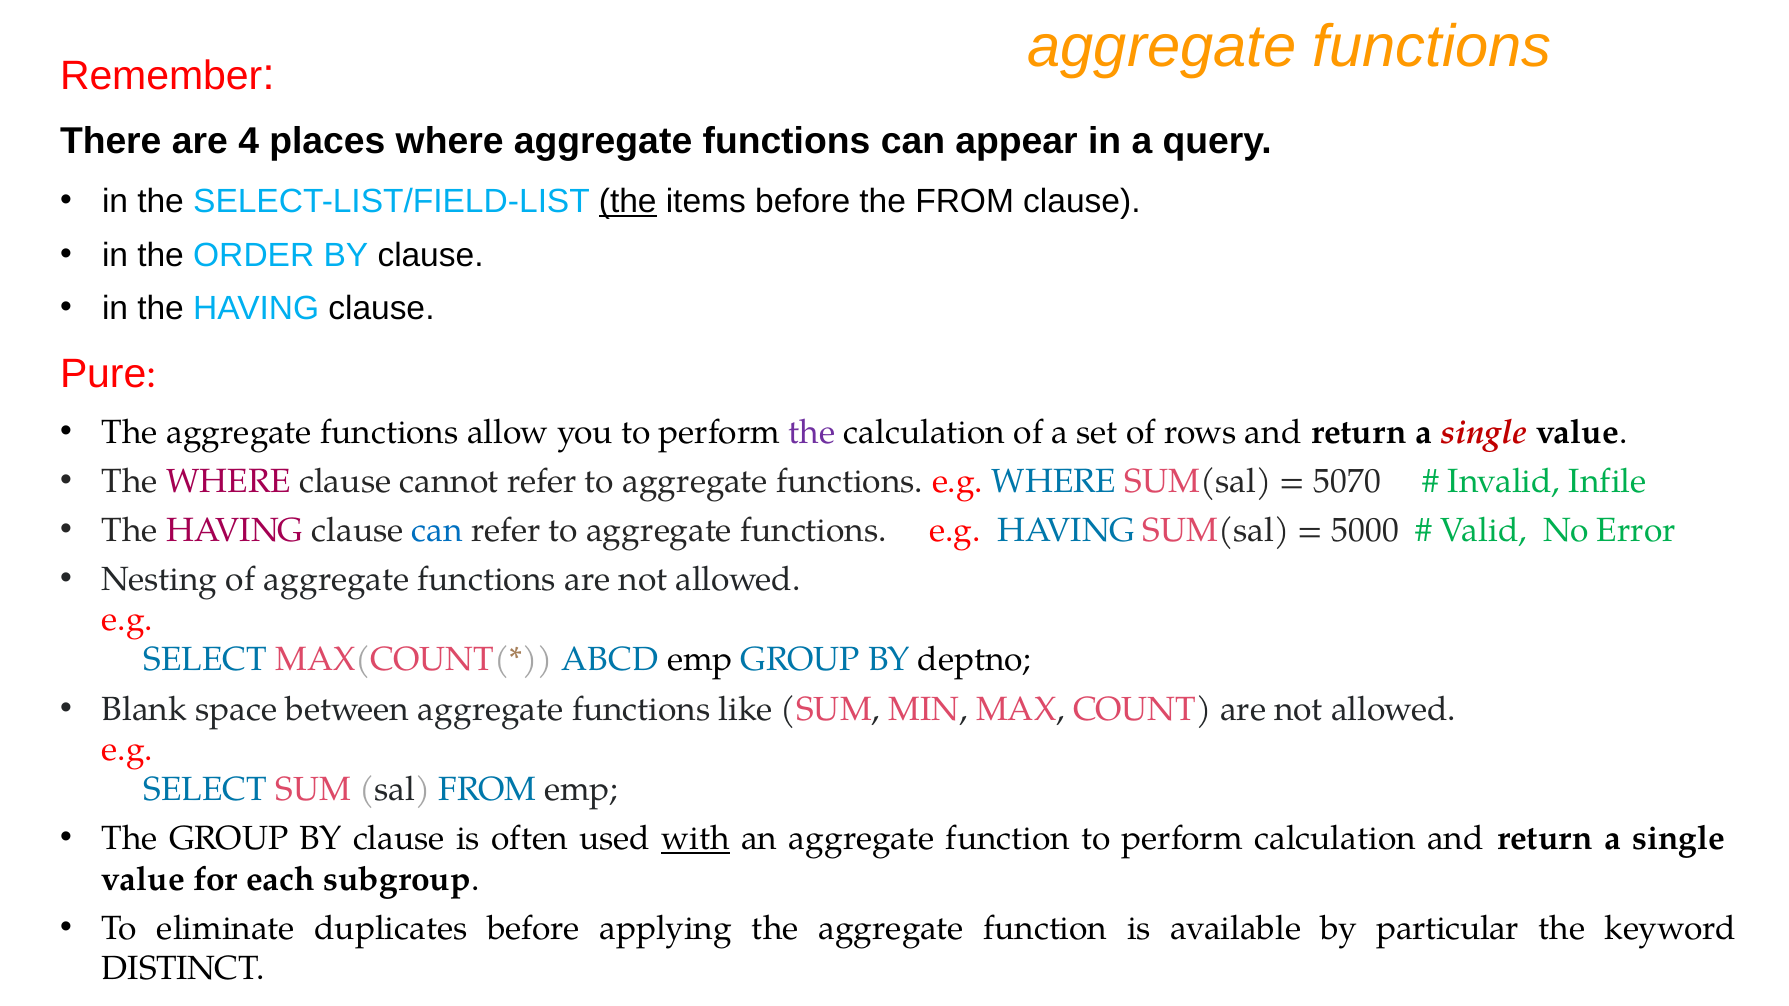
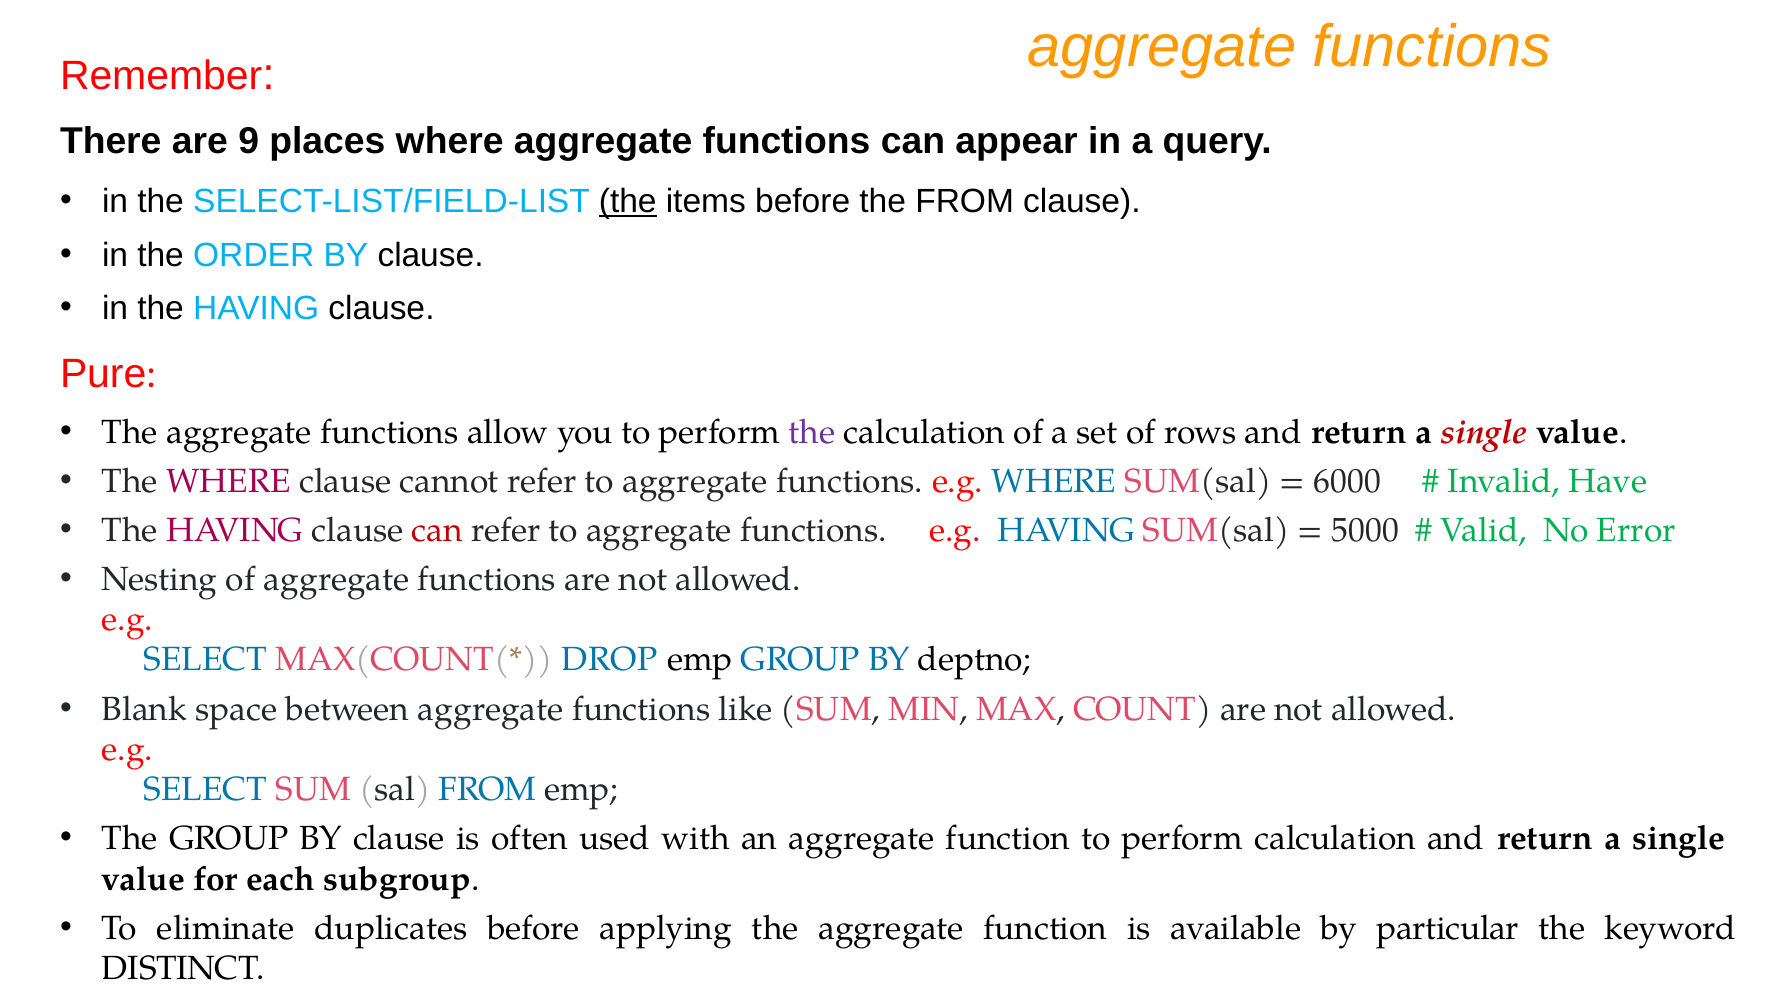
4: 4 -> 9 (249, 141)
5070: 5070 -> 6000 (1347, 481)
Infile: Infile -> Have (1608, 481)
can colour: blue -> red (437, 530)
ABCD: ABCD -> DROP (610, 660)
with underline: present -> none (696, 839)
